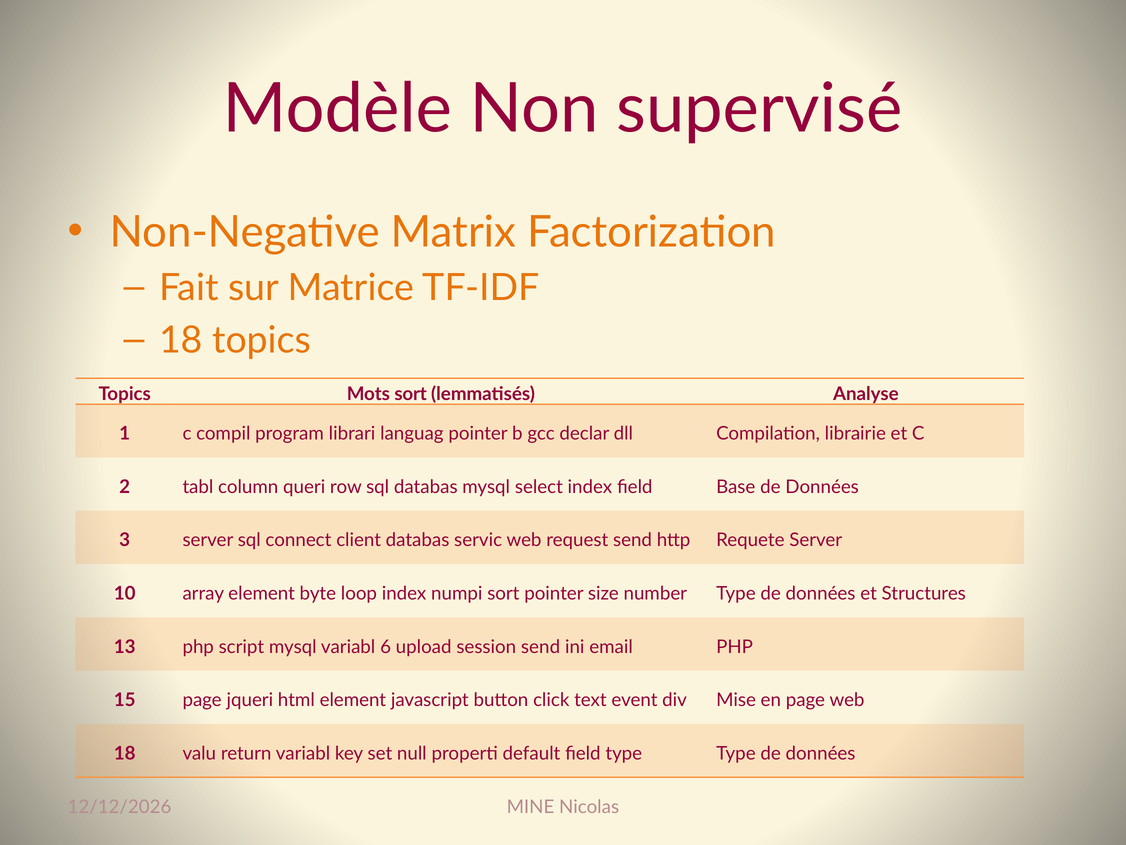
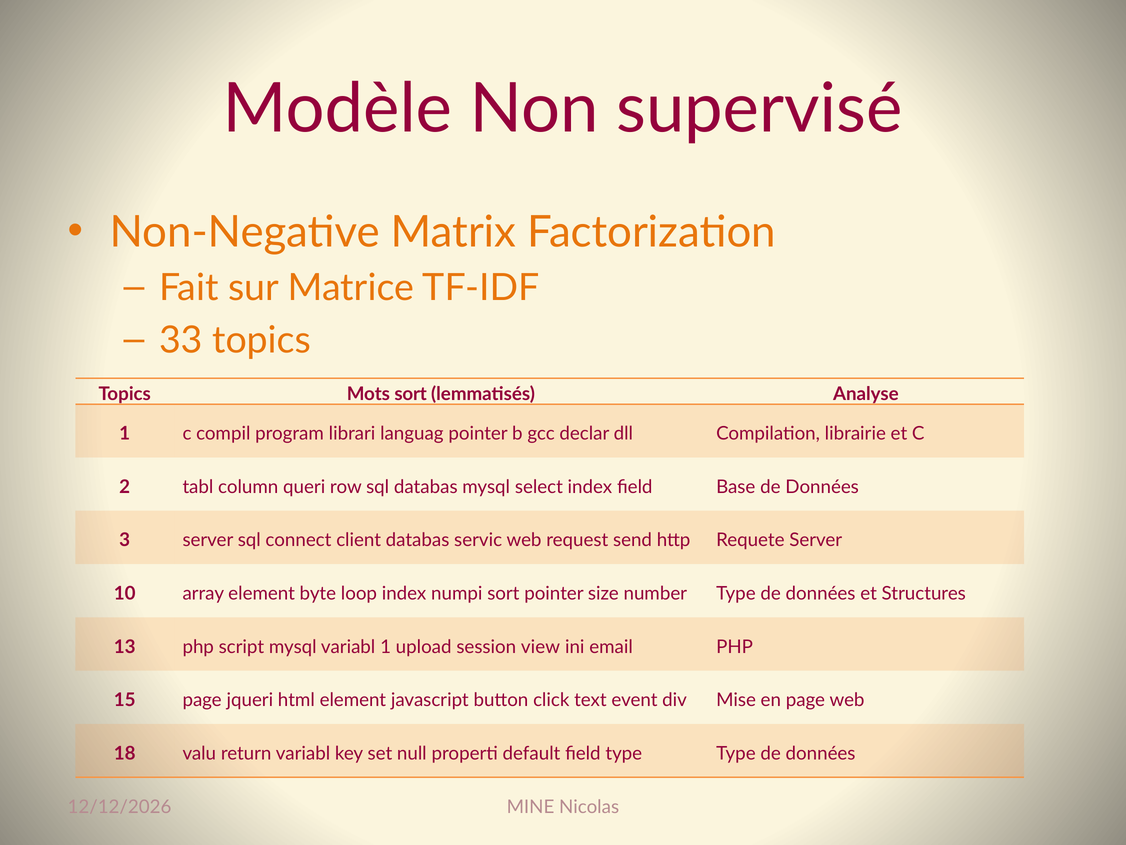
18: 18 -> 33 (181, 340)
variabl 6: 6 -> 1 (386, 646)
session send: send -> view (540, 646)
